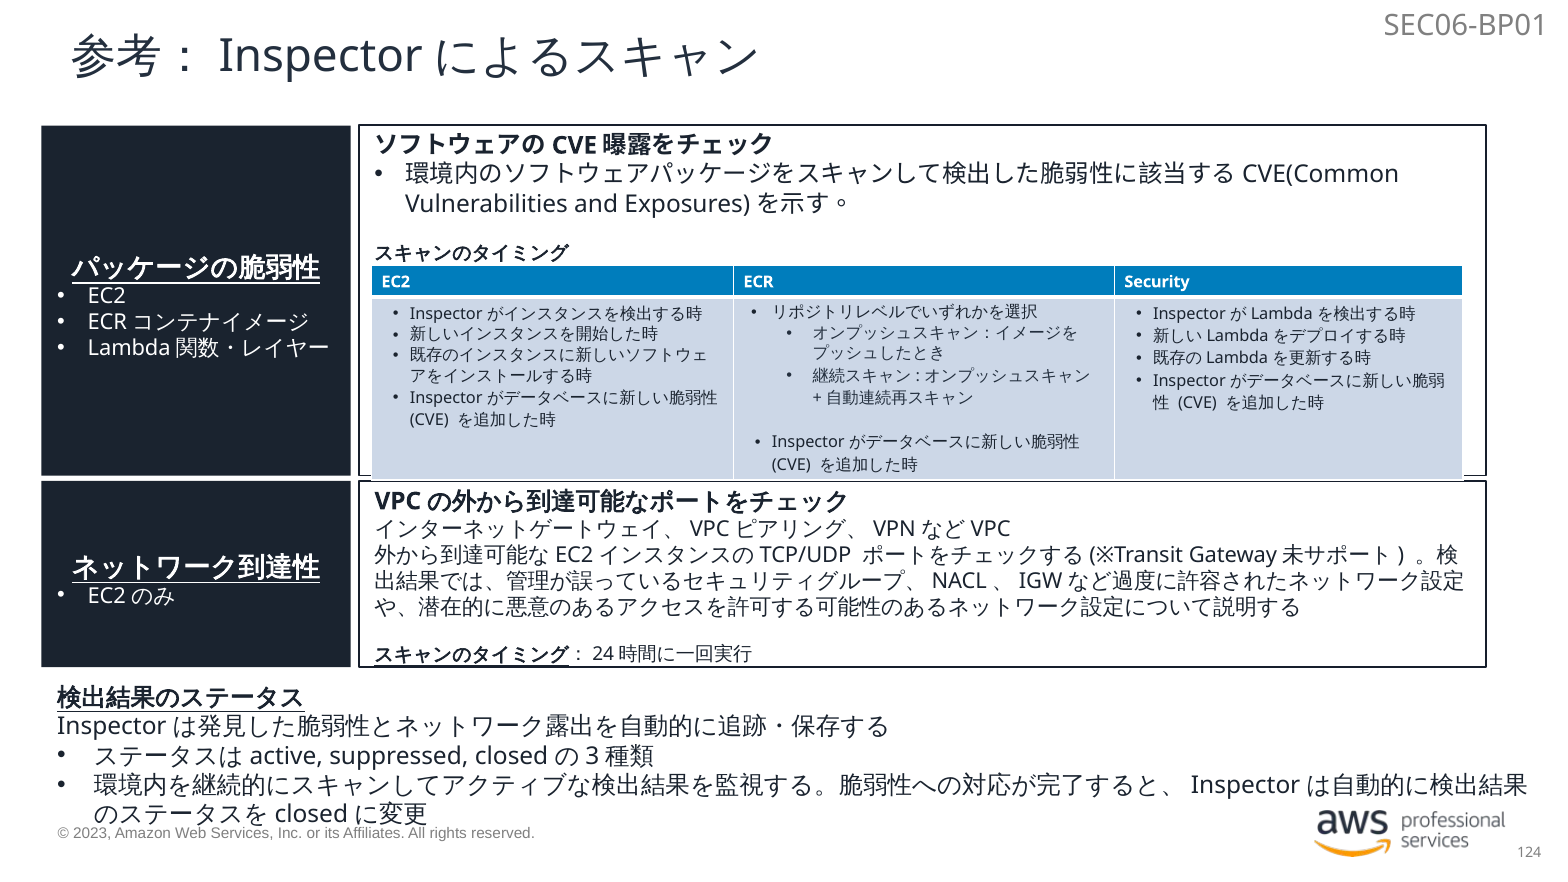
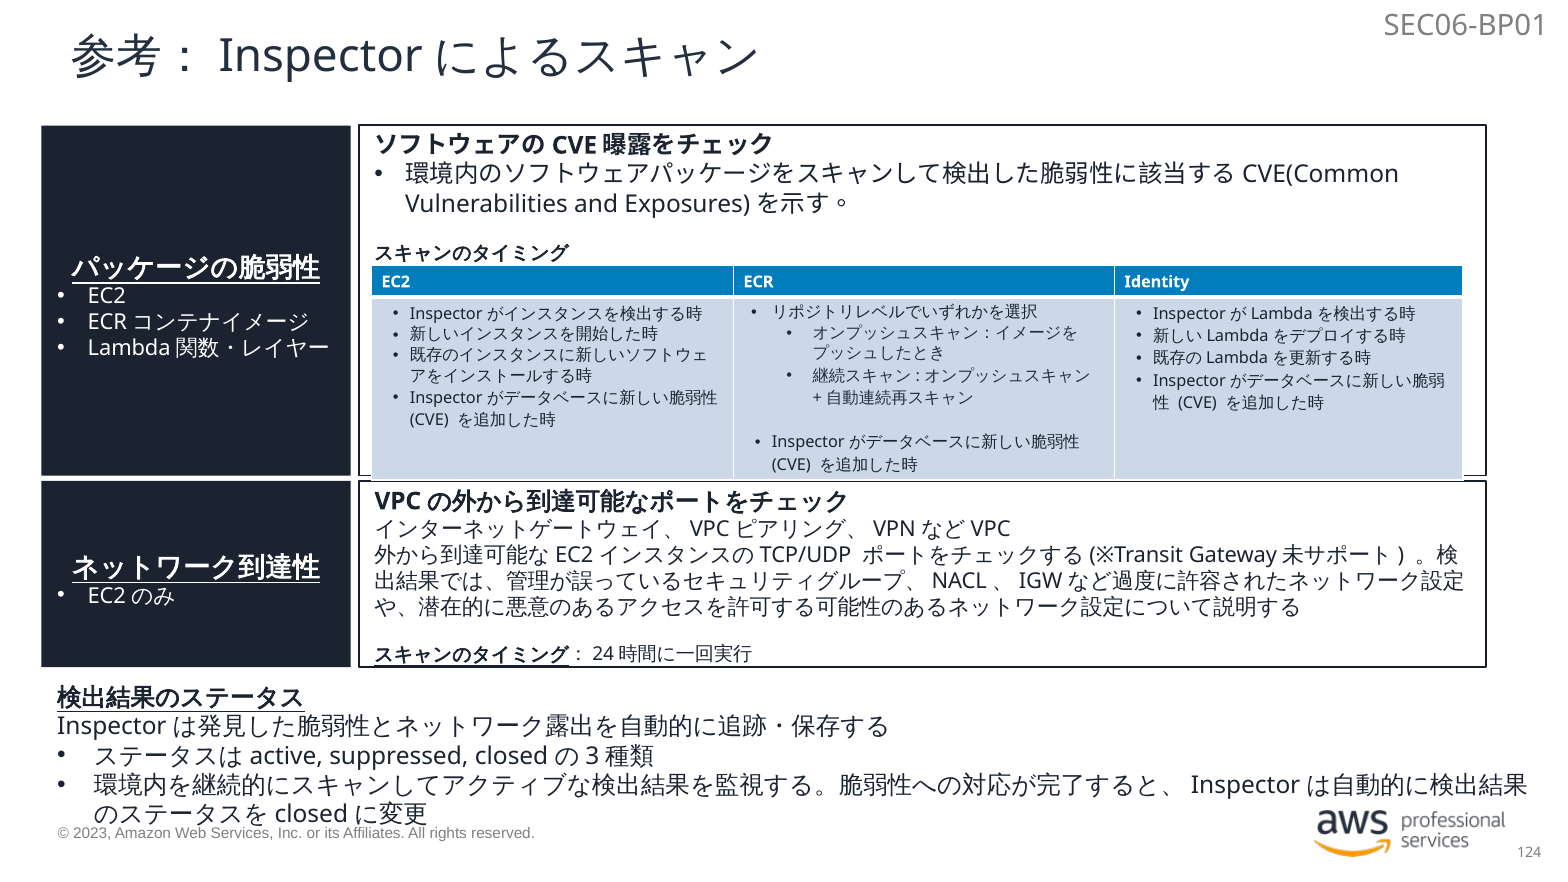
Security: Security -> Identity (1157, 282)
